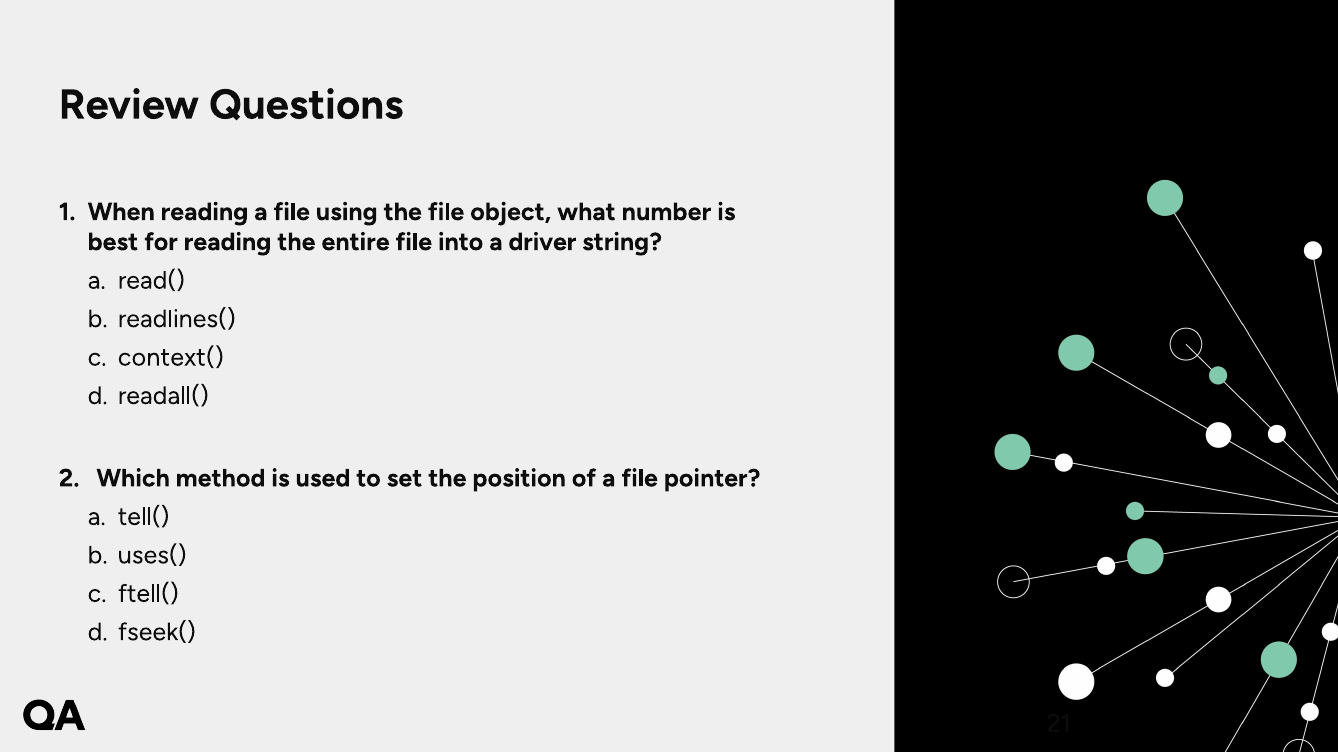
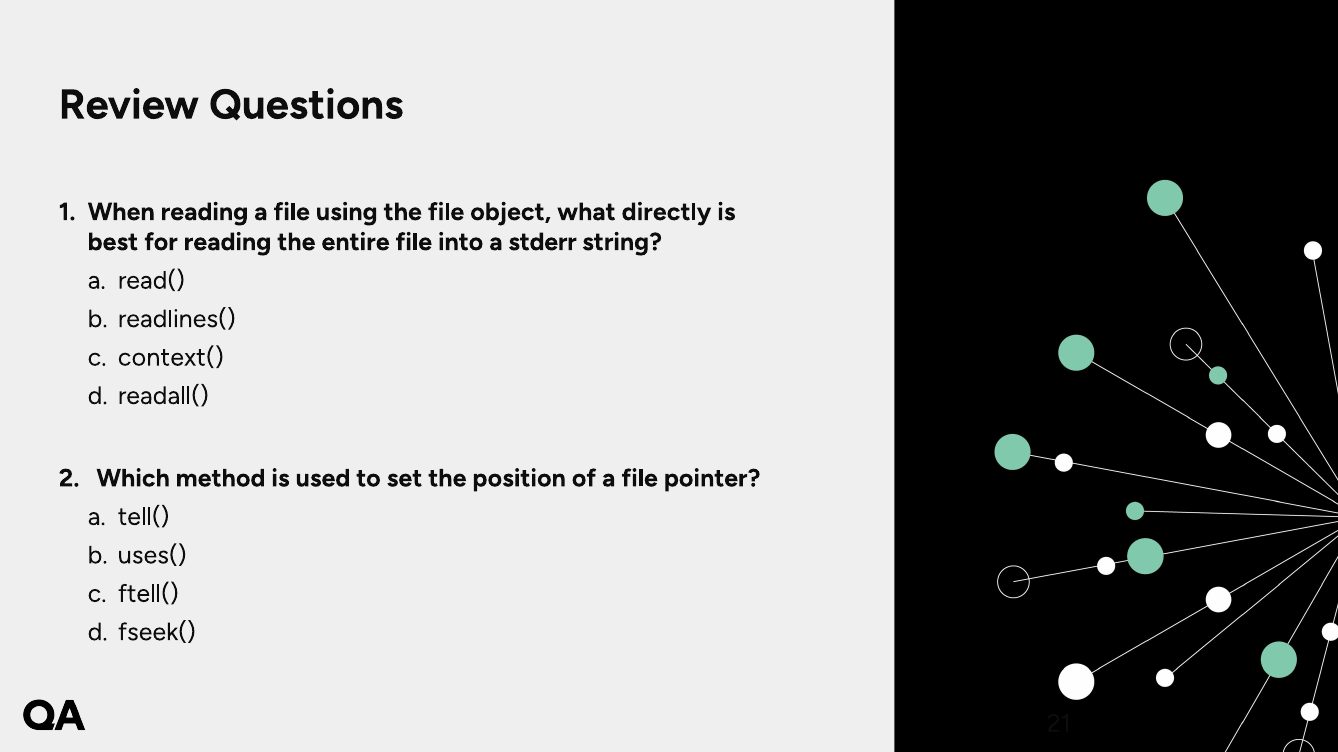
number: number -> directly (666, 212)
driver: driver -> stderr (542, 242)
